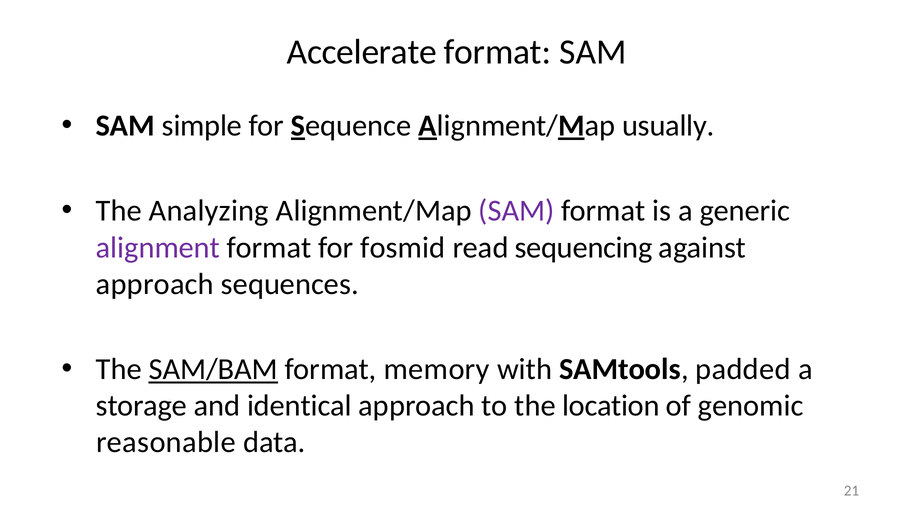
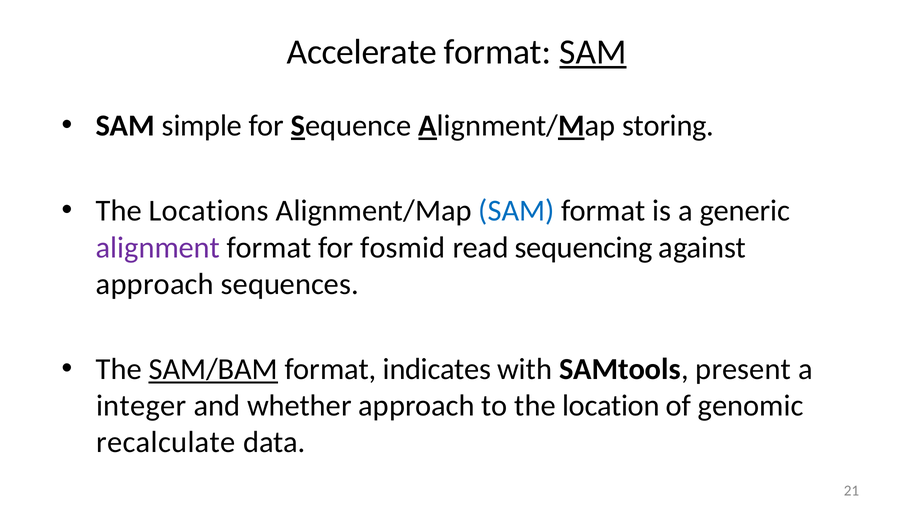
SAM underline: none -> present (593, 52)
usually: usually -> storing (668, 126)
Analyzing: Analyzing -> Locations (209, 211)
SAM colour: purple -> blue (516, 211)
memory: memory -> indicates (437, 369)
padded: padded -> present (743, 369)
storage: storage -> integer (141, 406)
identical: identical -> whether (299, 406)
reasonable: reasonable -> recalculate (166, 442)
